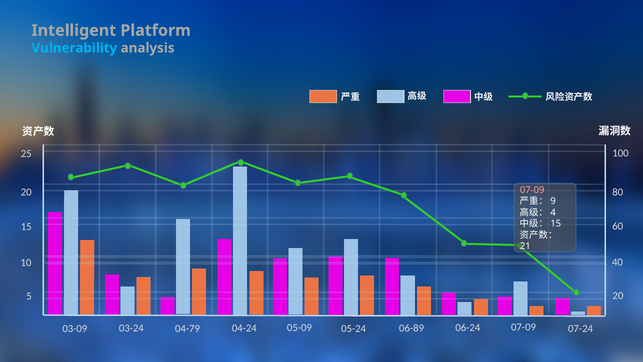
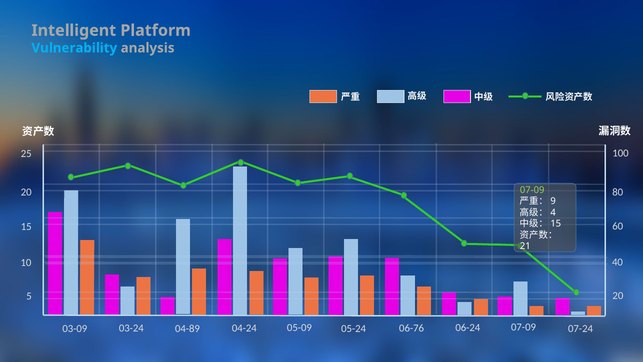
07-09 colour: pink -> light green (532, 190)
04-79: 04-79 -> 04-89 (187, 328)
06-89: 06-89 -> 06-76 (412, 328)
